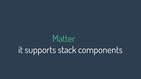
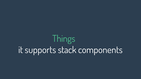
Matter: Matter -> Things (64, 39)
